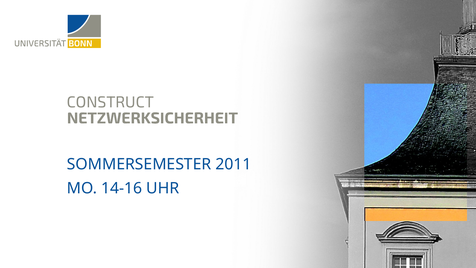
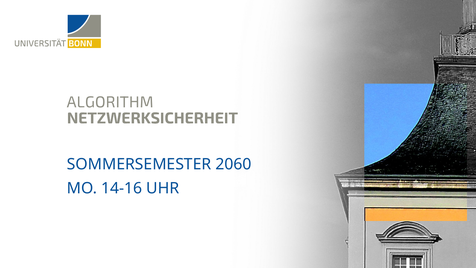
CONSTRUCT: CONSTRUCT -> ALGORITHM (110, 102)
2011: 2011 -> 2060 (233, 164)
